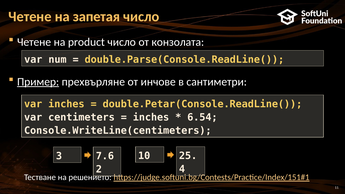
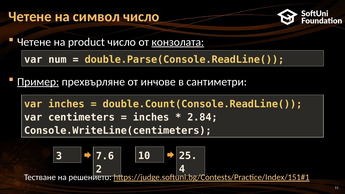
запетая: запетая -> символ (96, 17)
конзолата underline: none -> present (178, 42)
double.Petar(Console.ReadLine(: double.Petar(Console.ReadLine( -> double.Count(Console.ReadLine( (202, 104)
6.54: 6.54 -> 2.84 (202, 117)
